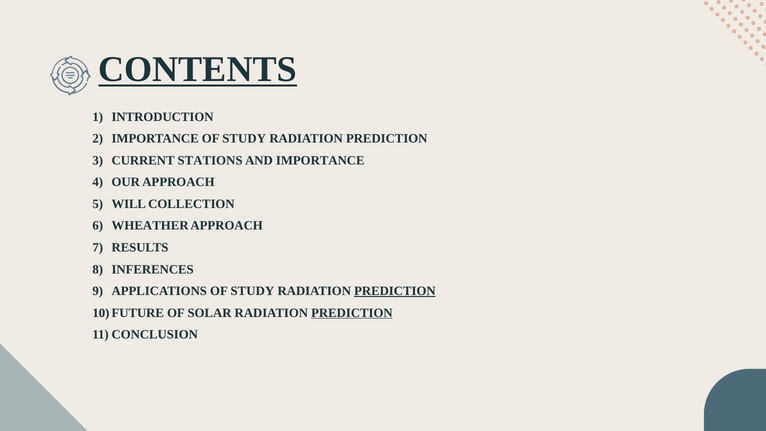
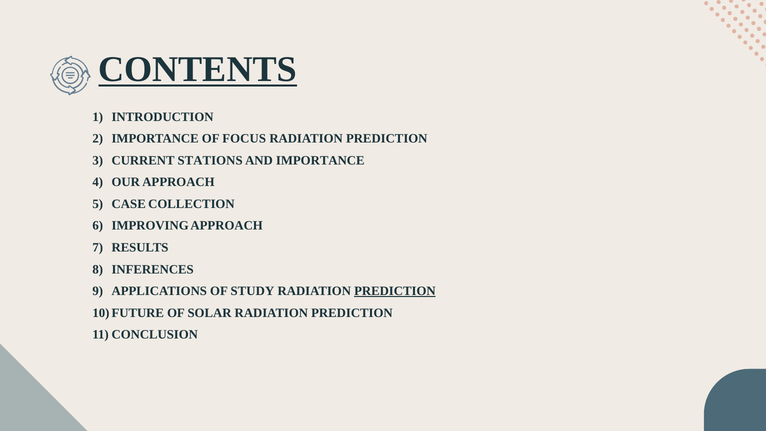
IMPORTANCE OF STUDY: STUDY -> FOCUS (244, 139)
WILL: WILL -> CASE (129, 204)
WHEATHER: WHEATHER -> IMPROVING (150, 226)
PREDICTION underline: present -> none (352, 313)
